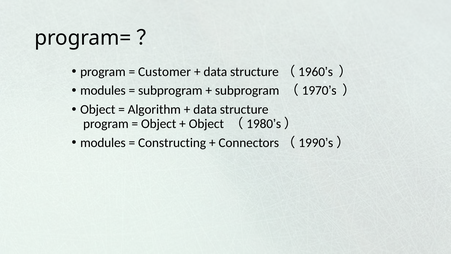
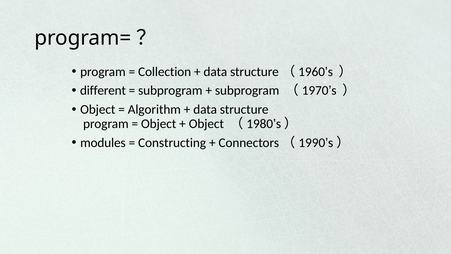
Customer: Customer -> Collection (165, 72)
modules: modules -> different (103, 91)
